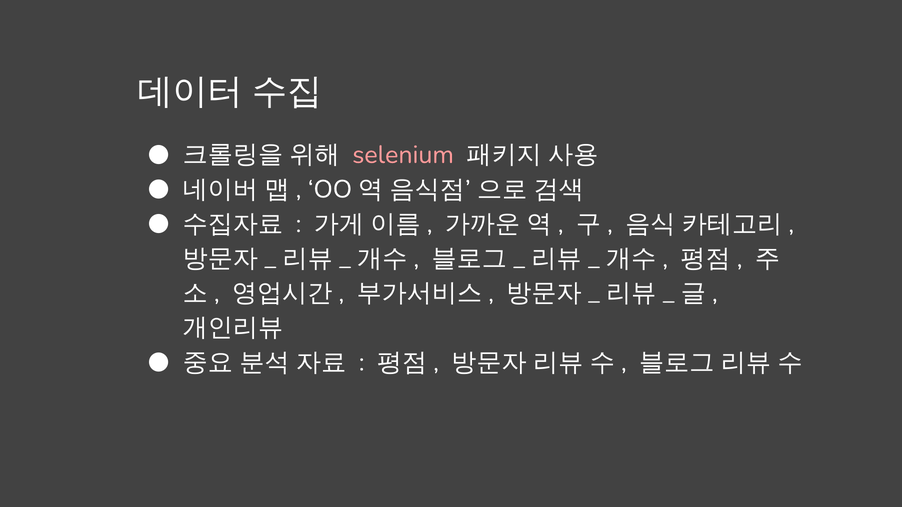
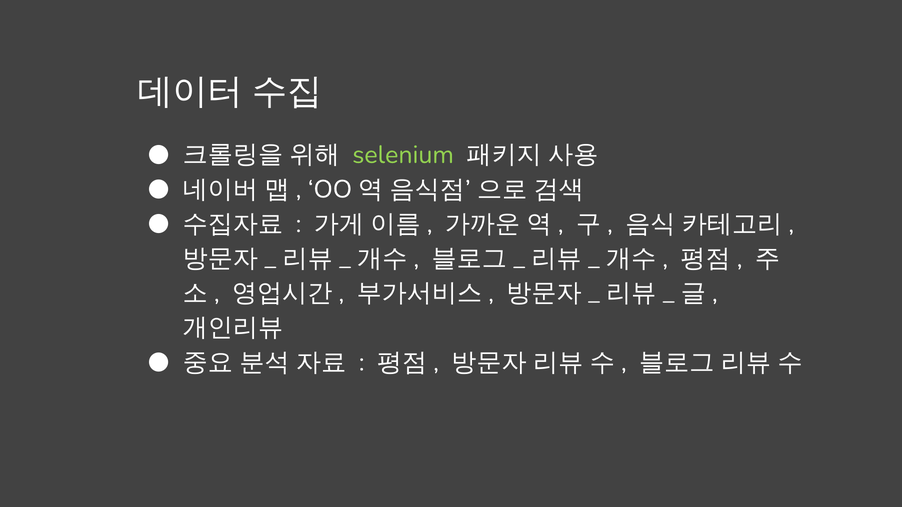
selenium colour: pink -> light green (403, 155)
